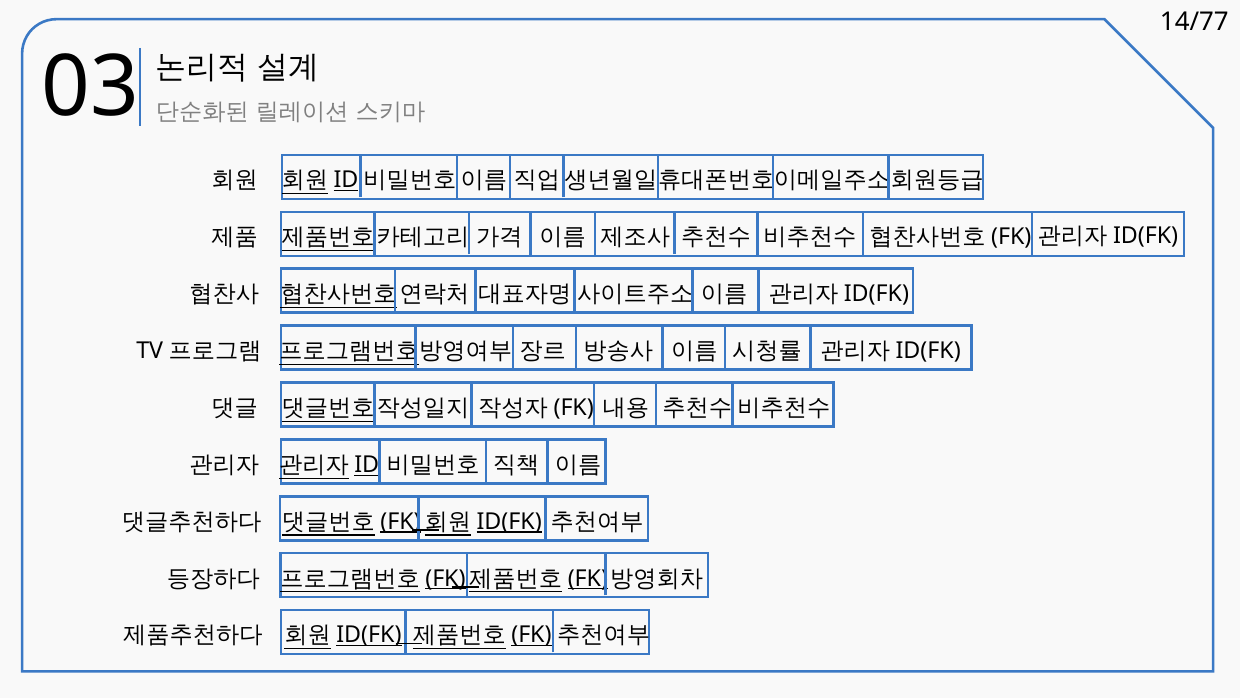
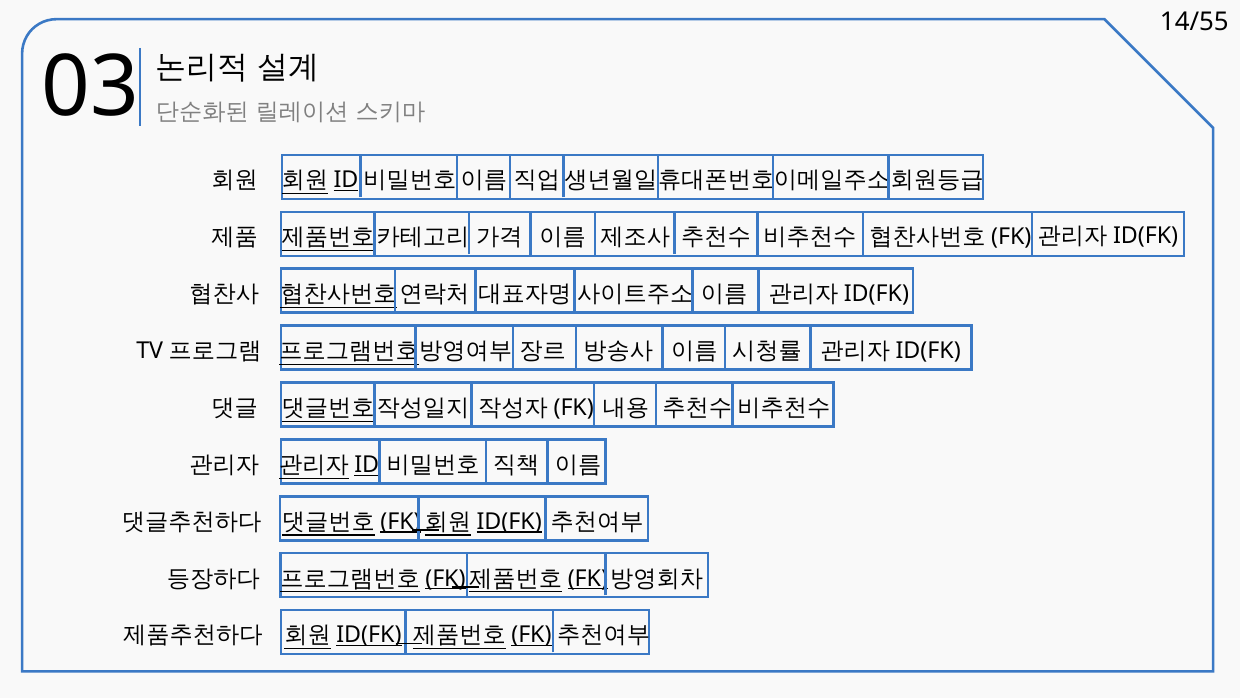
14/77: 14/77 -> 14/55 (1194, 21)
